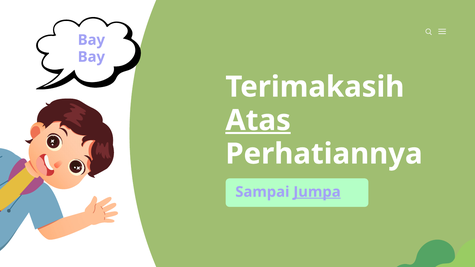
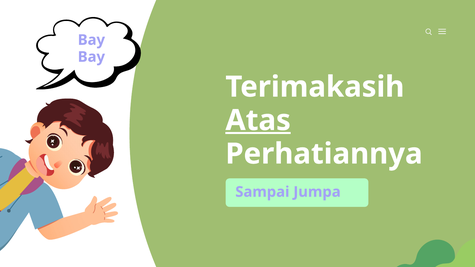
Jumpa underline: present -> none (317, 192)
